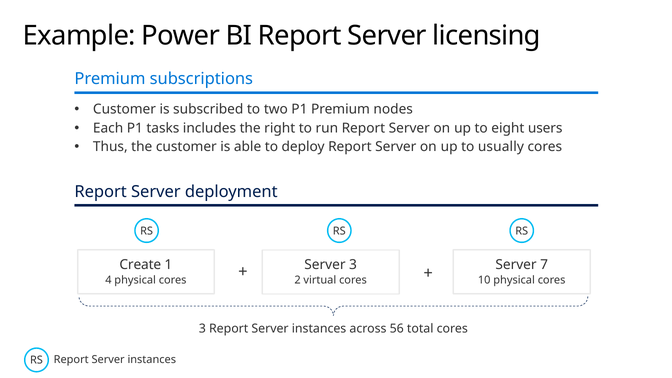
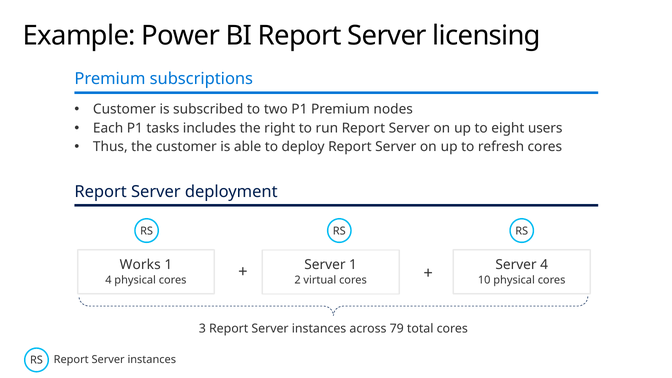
usually: usually -> refresh (501, 147)
Create: Create -> Works (140, 265)
Server 7: 7 -> 4 (544, 265)
Server 3: 3 -> 1 (353, 265)
56: 56 -> 79 (397, 329)
